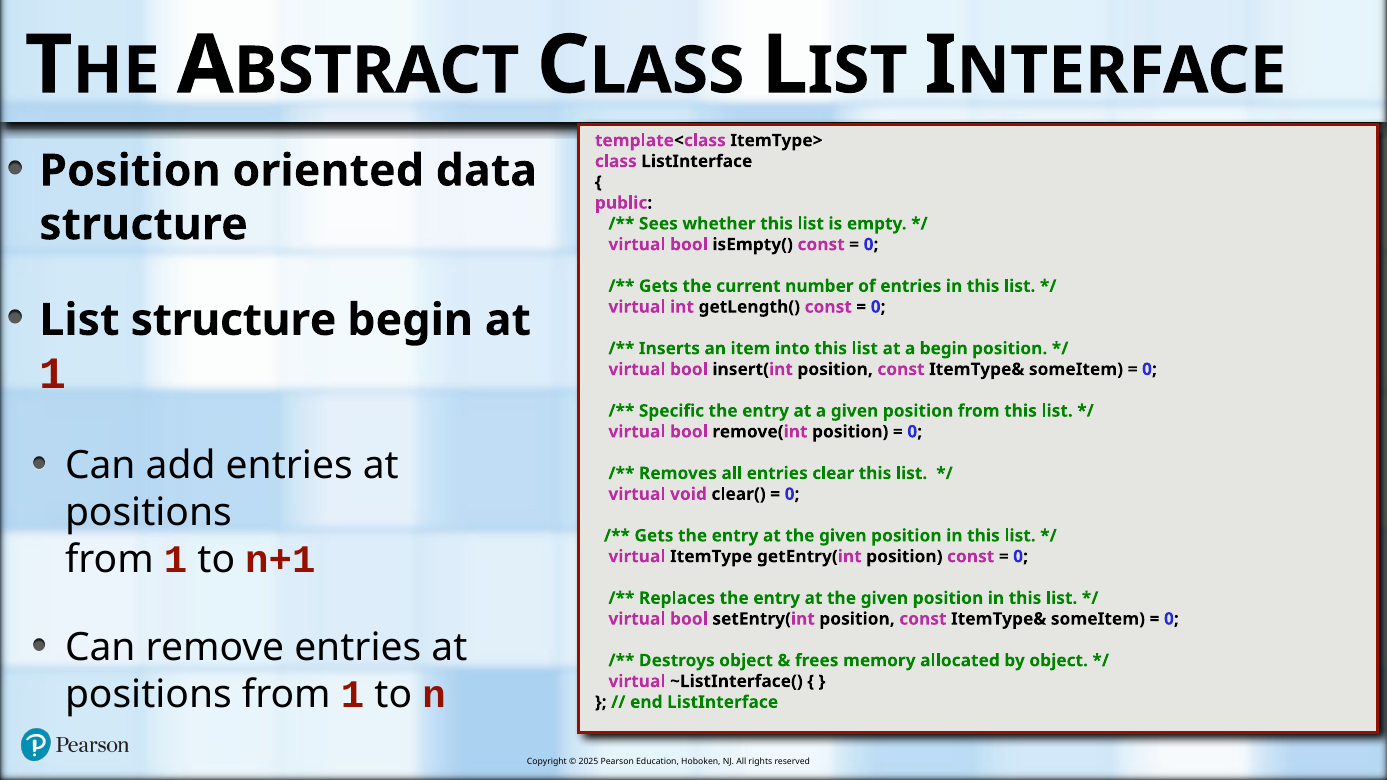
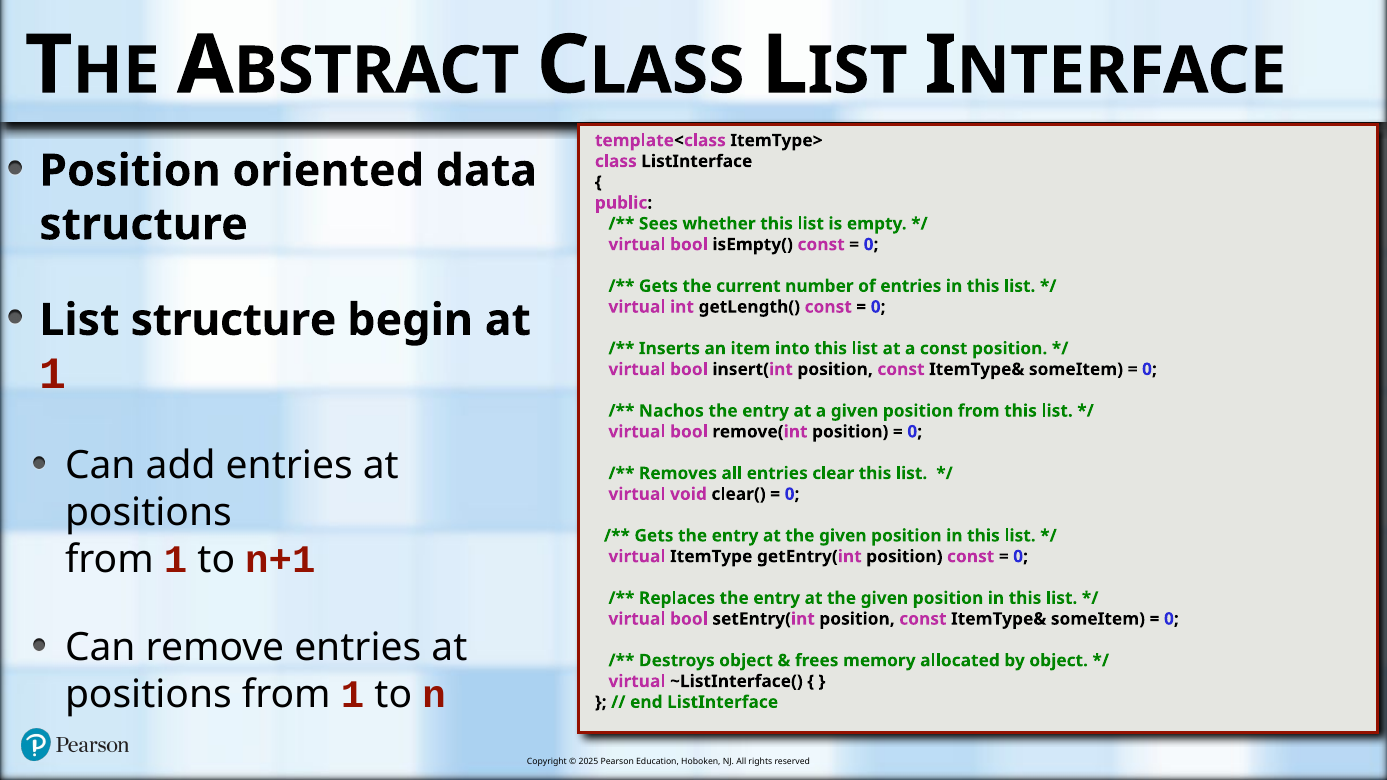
a begin: begin -> const (944, 349)
Specific: Specific -> Nachos (671, 411)
